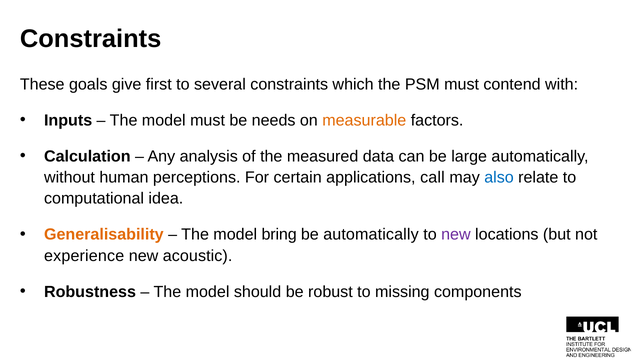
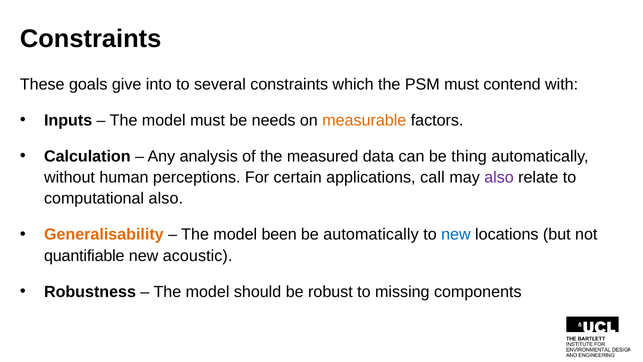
first: first -> into (159, 84)
large: large -> thing (469, 156)
also colour: blue -> purple (499, 177)
computational idea: idea -> also (166, 198)
bring: bring -> been (279, 234)
new colour: purple -> blue (456, 234)
experience: experience -> quantifiable (84, 256)
